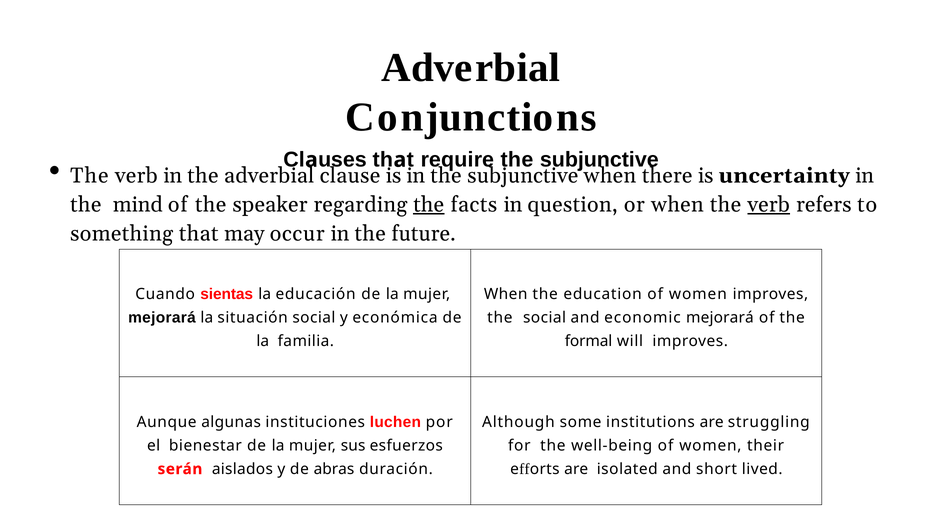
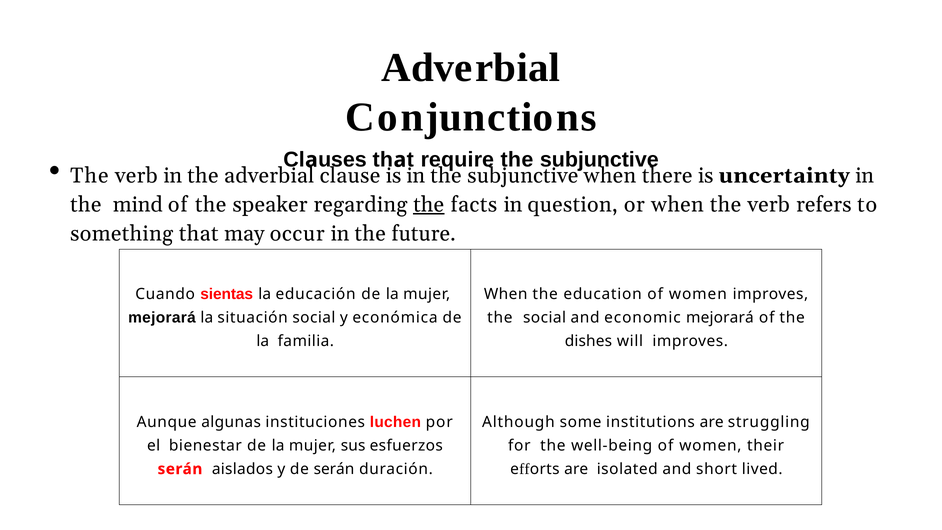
verb underline: present -> none (769, 205)
formal: formal -> dishes (588, 341)
de abras: abras -> serán (334, 469)
